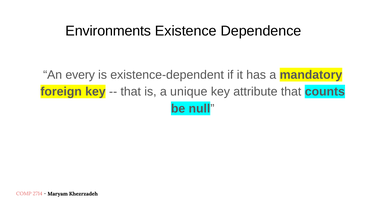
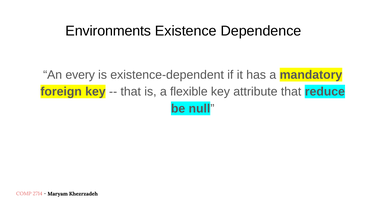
unique: unique -> flexible (189, 92)
counts: counts -> reduce (325, 92)
